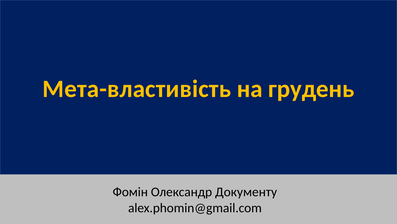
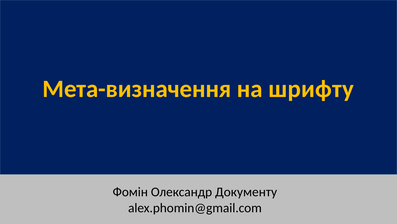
Мета-властивість: Мета-властивість -> Мета-визначення (137, 89)
грудень: грудень -> шрифту (311, 89)
